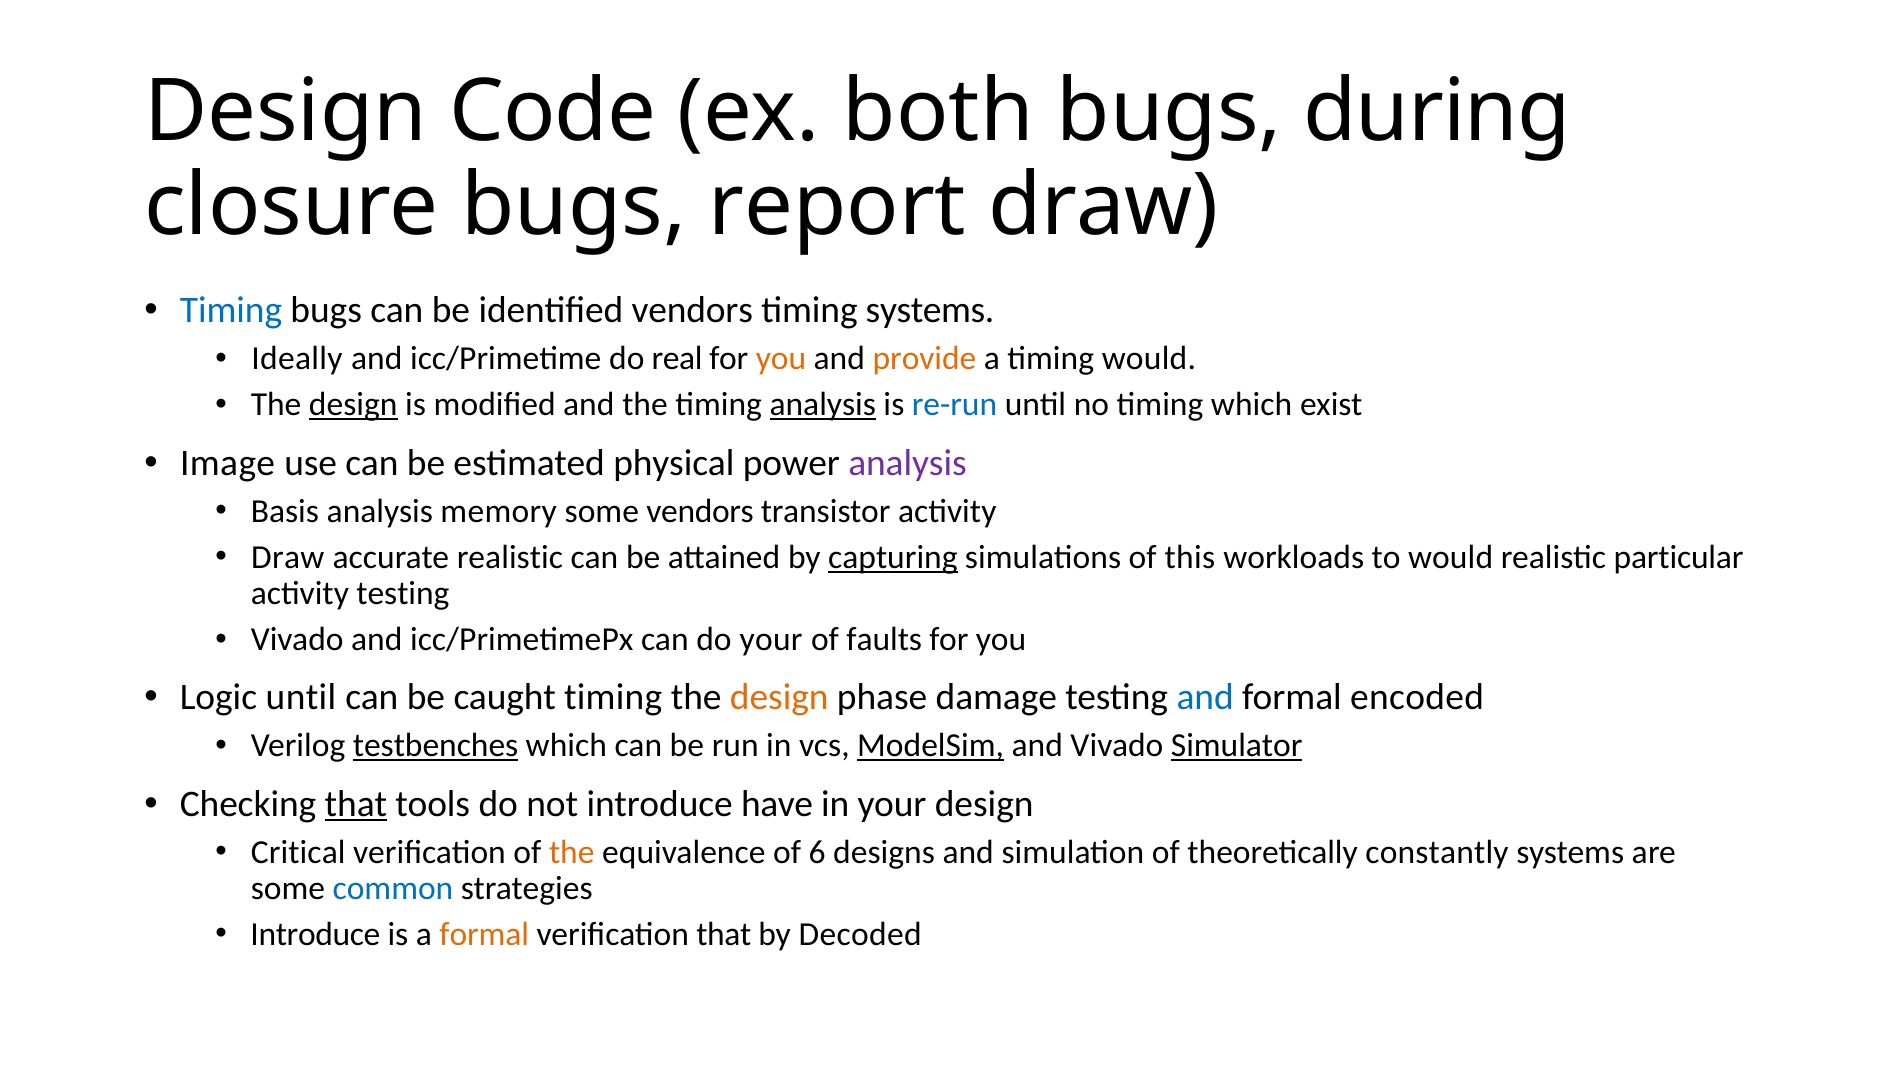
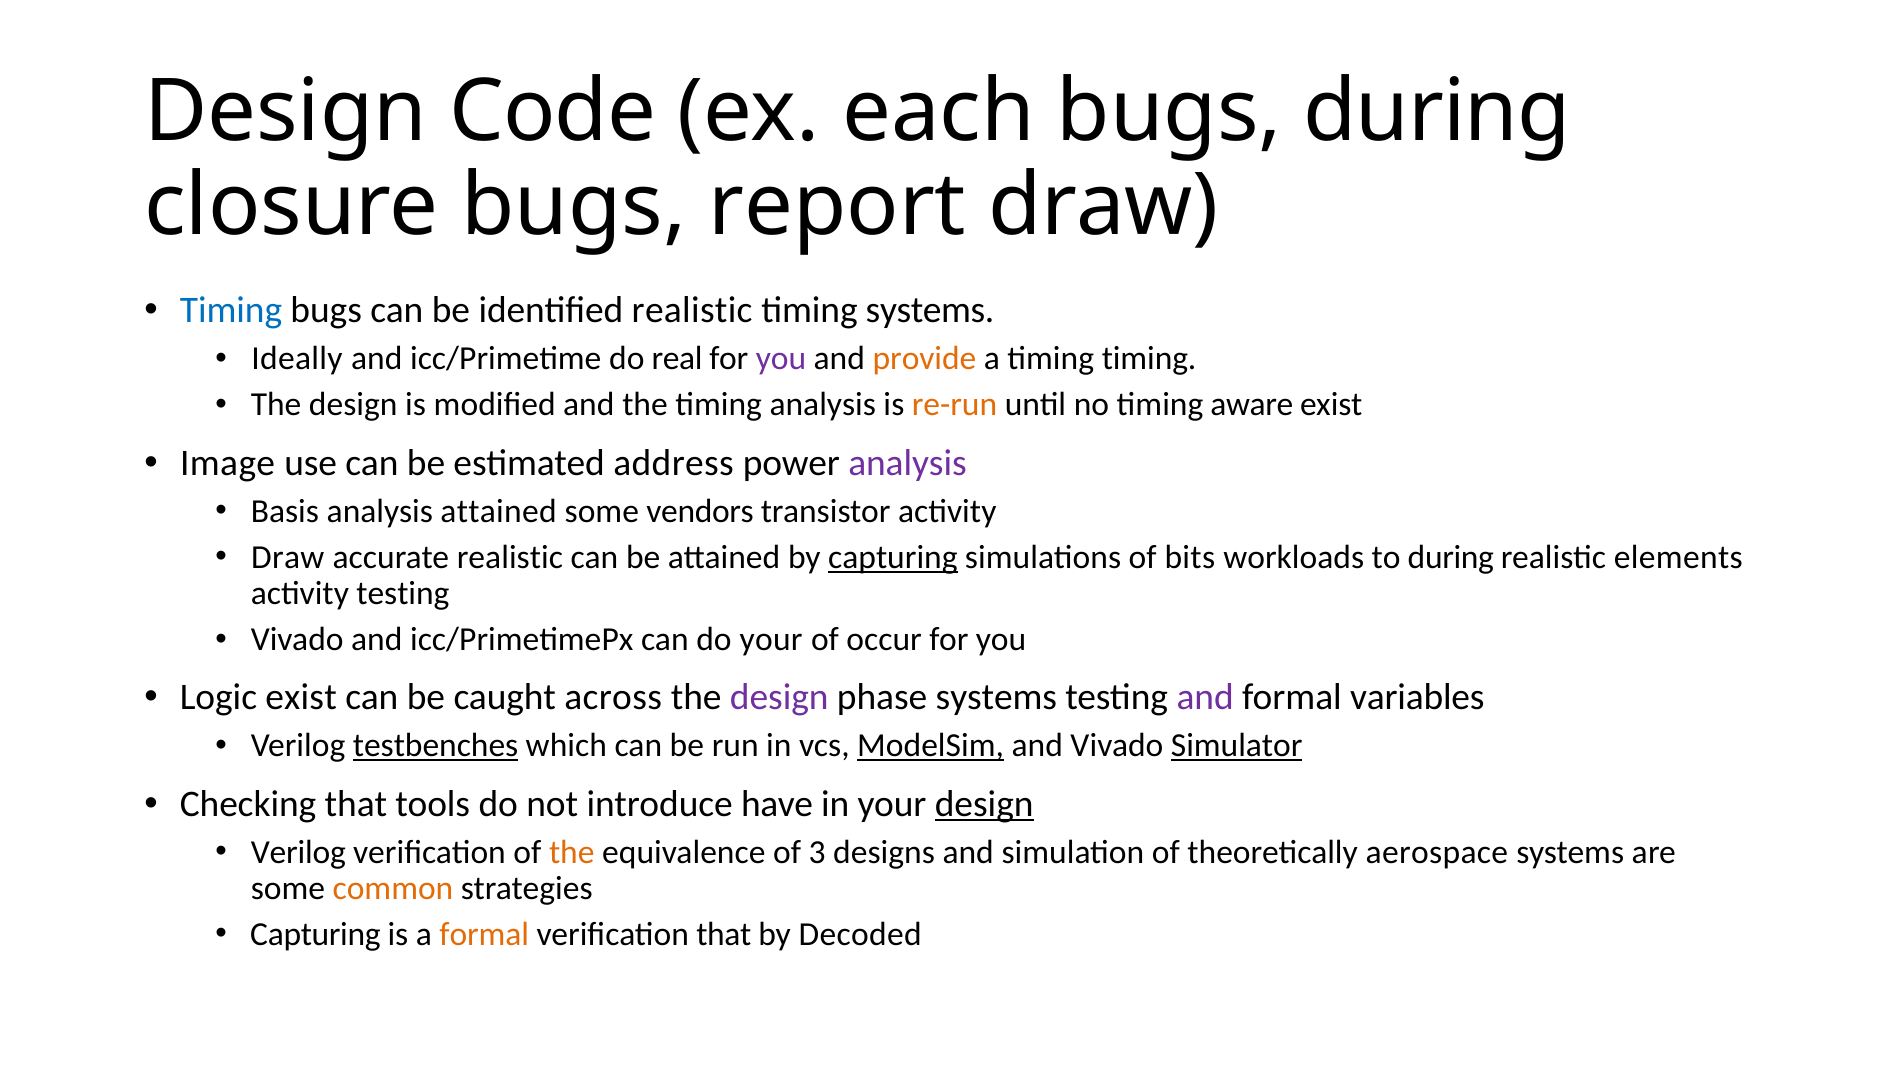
both: both -> each (938, 112)
identified vendors: vendors -> realistic (692, 311)
you colour: orange -> purple (781, 359)
timing would: would -> timing (1149, 359)
design underline: present -> none (353, 405)
analysis underline: present -> none (823, 405)
re-run colour: blue -> orange (954, 405)
timing which: which -> aware (1252, 405)
physical: physical -> address (674, 463)
analysis memory: memory -> attained (499, 511)
this: this -> bits (1190, 557)
to would: would -> during (1451, 557)
particular: particular -> elements (1678, 557)
faults: faults -> occur (884, 639)
Logic until: until -> exist (301, 697)
caught timing: timing -> across (613, 697)
design colour: orange -> purple (779, 697)
phase damage: damage -> systems (996, 697)
and colour: blue -> purple (1205, 697)
encoded: encoded -> variables (1417, 697)
that underline: present -> none (356, 804)
design underline: none -> present (984, 804)
Critical: Critical -> Verilog (298, 852)
6: 6 -> 3 (817, 852)
constantly: constantly -> aerospace (1437, 852)
common colour: blue -> orange (393, 888)
Introduce: Introduce -> Capturing (315, 934)
